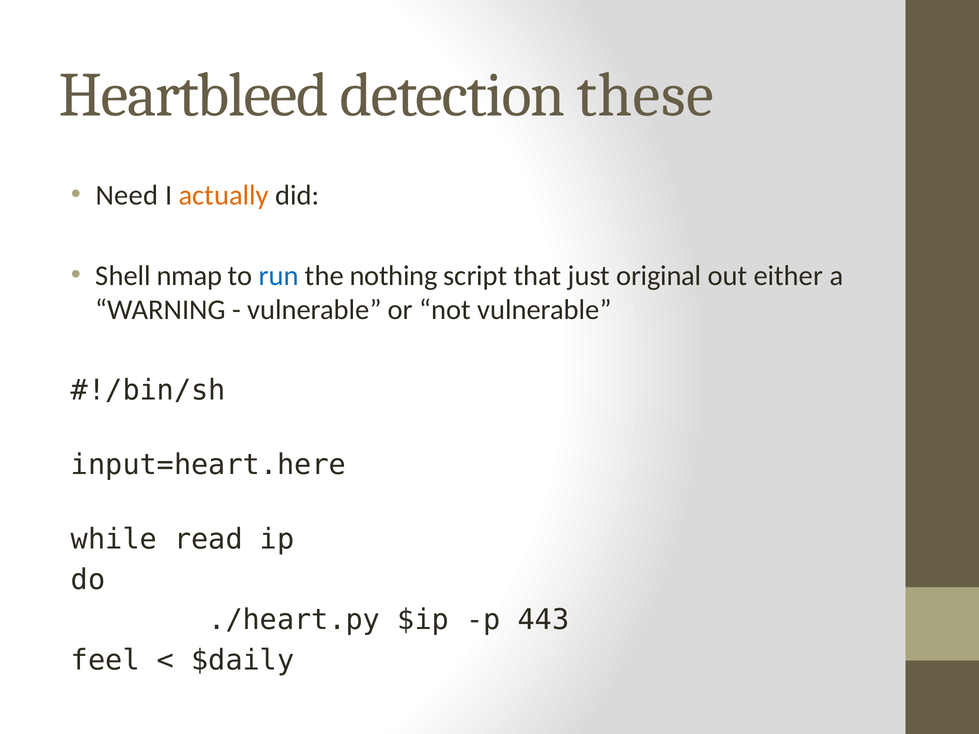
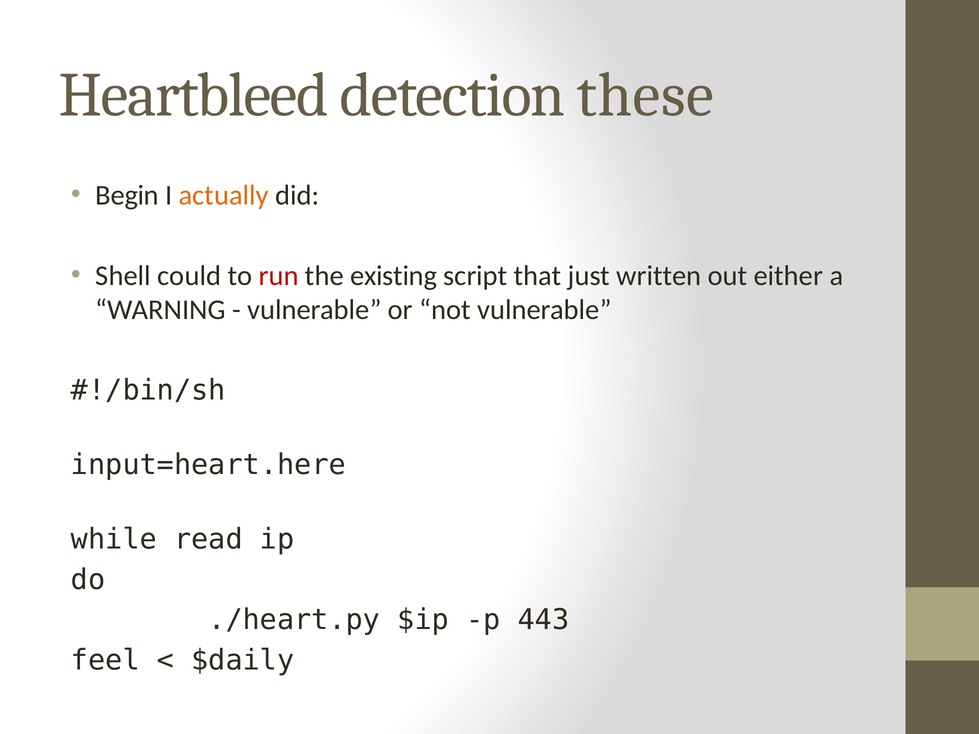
Need: Need -> Begin (127, 195)
nmap: nmap -> could (189, 276)
run colour: blue -> red (279, 276)
nothing: nothing -> existing (394, 276)
original: original -> written (659, 276)
